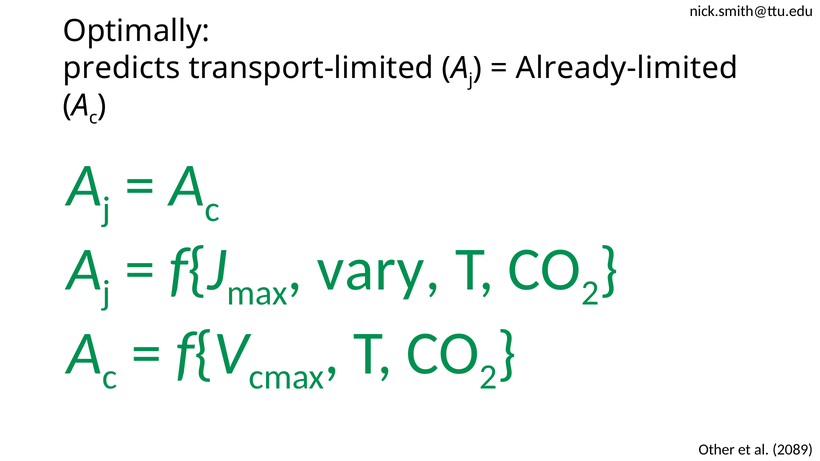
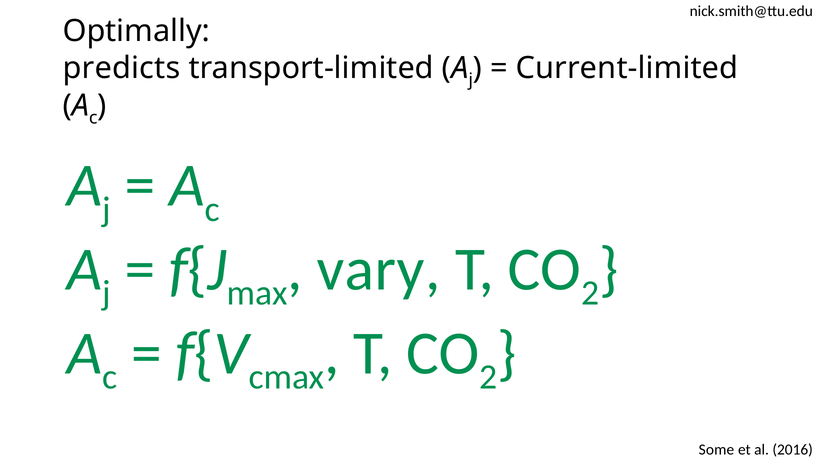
Already-limited: Already-limited -> Current-limited (627, 68)
Other: Other -> Some (716, 450)
2089: 2089 -> 2016 (793, 450)
